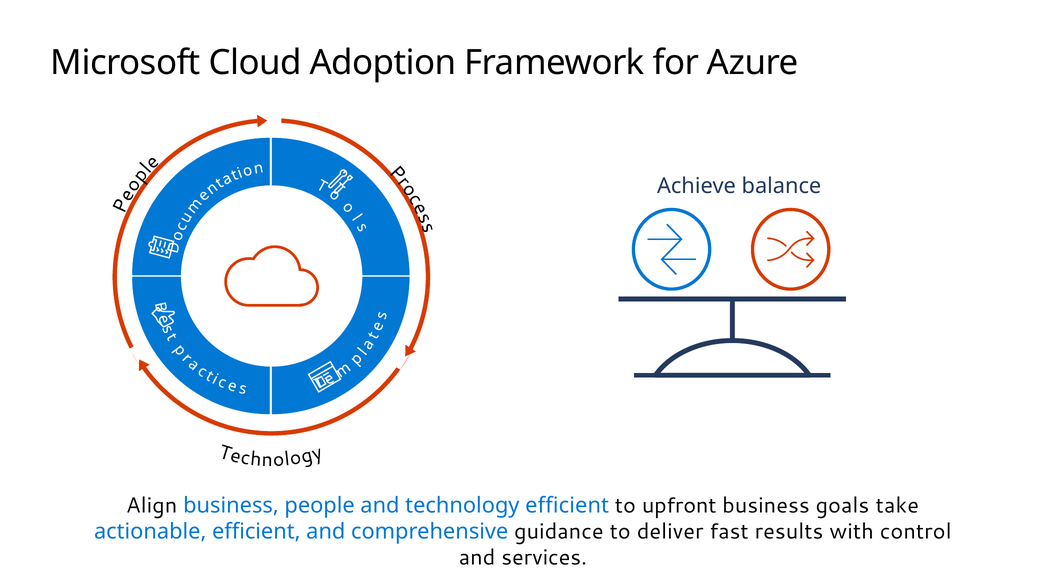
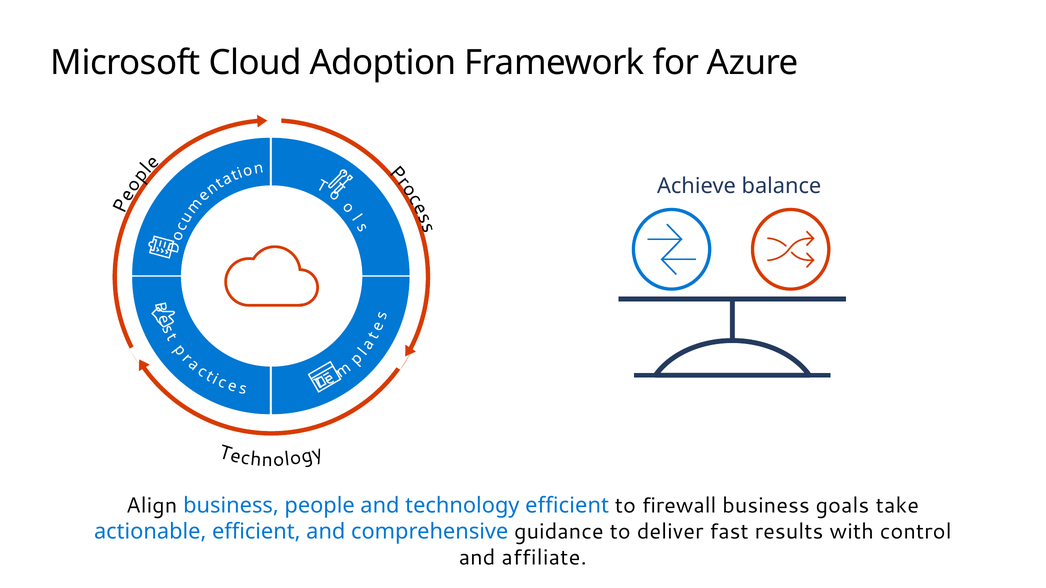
upfront: upfront -> firewall (679, 506)
services: services -> affiliate (544, 558)
